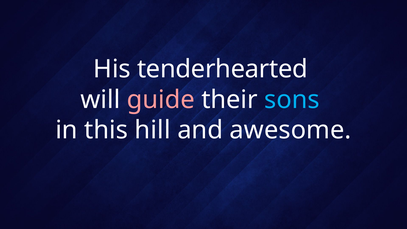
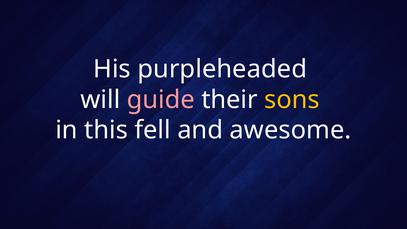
tenderhearted: tenderhearted -> purpleheaded (222, 69)
sons colour: light blue -> yellow (292, 100)
hill: hill -> fell (153, 130)
